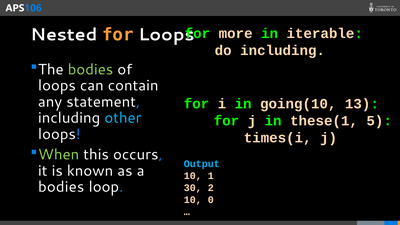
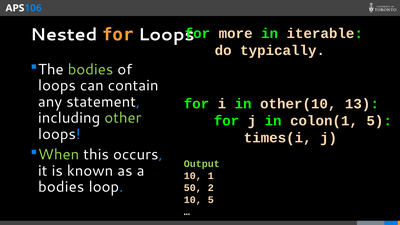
do including: including -> typically (283, 50)
going(10: going(10 -> other(10 (298, 104)
other colour: light blue -> light green (123, 118)
these(1: these(1 -> colon(1 (324, 121)
Output colour: light blue -> light green (202, 164)
30: 30 -> 50 (193, 188)
10 0: 0 -> 5 (211, 200)
